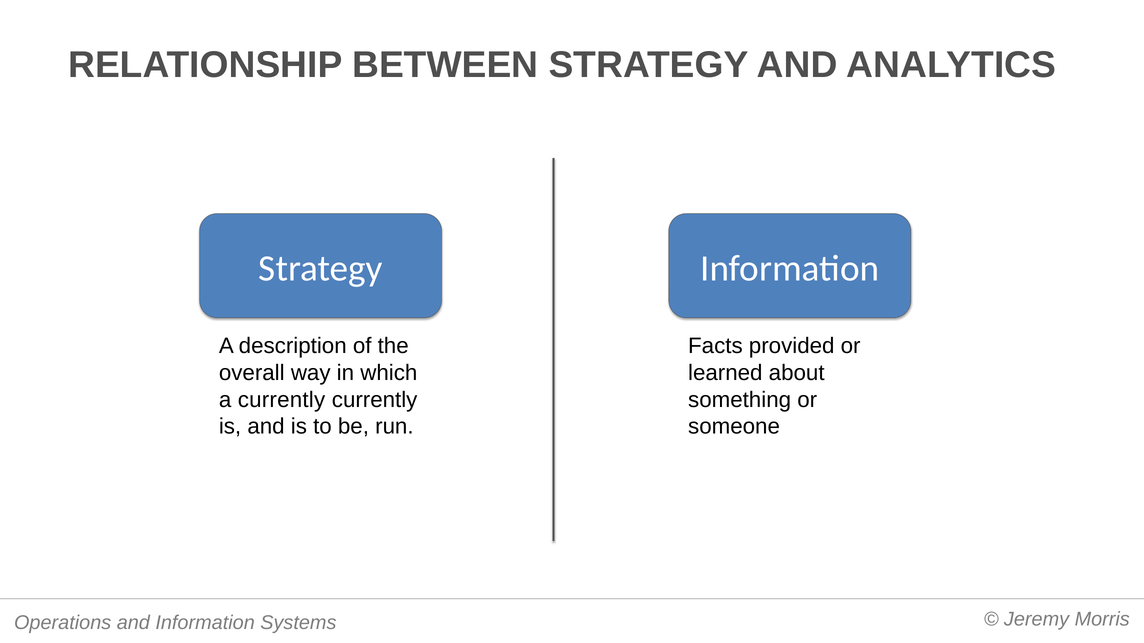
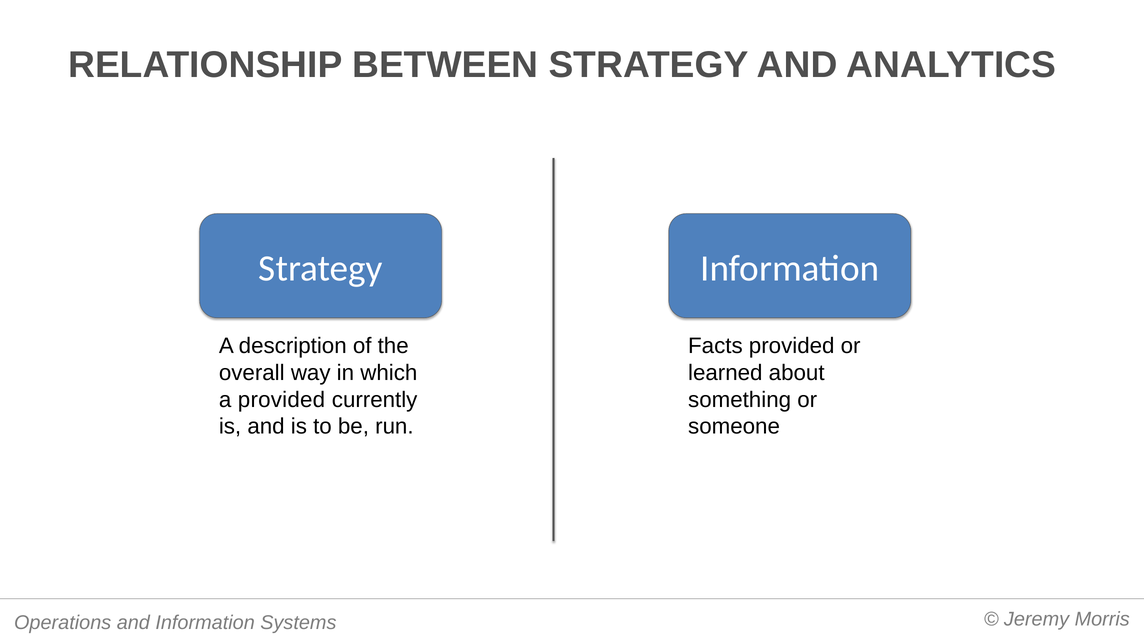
a currently: currently -> provided (281, 400)
